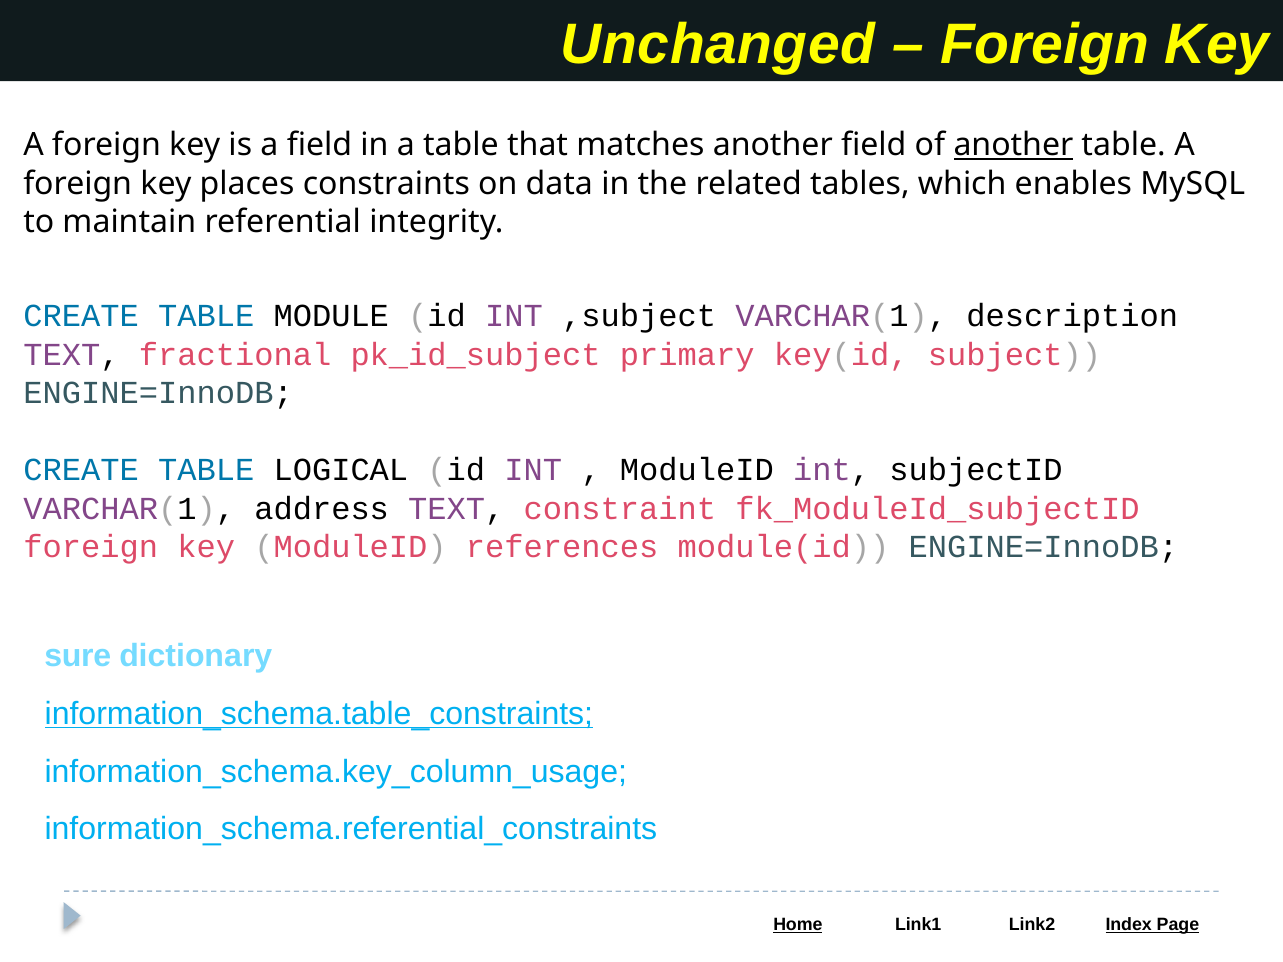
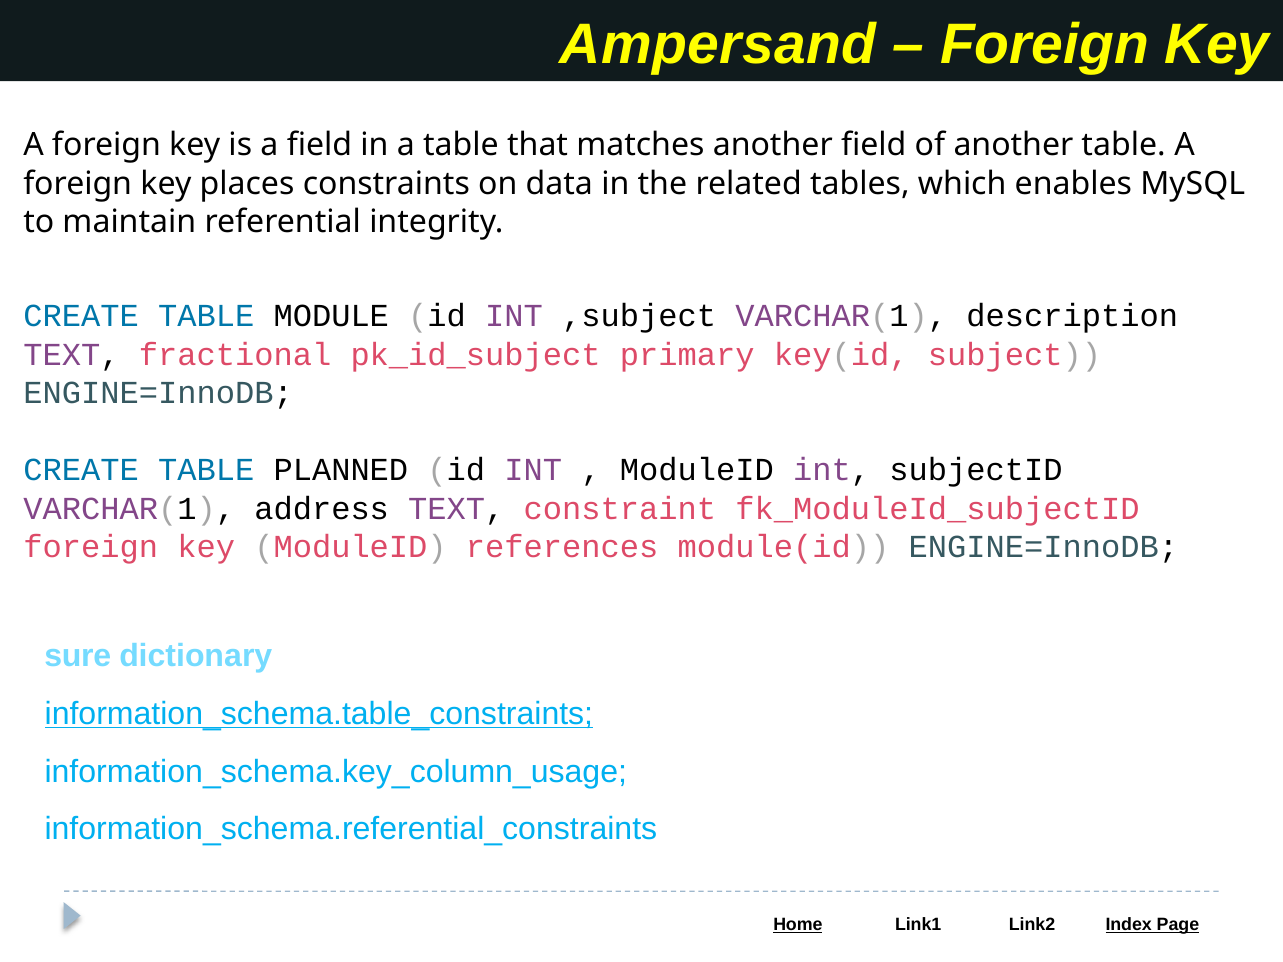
Unchanged: Unchanged -> Ampersand (718, 45)
another underline: present -> none (1013, 145)
LOGICAL: LOGICAL -> PLANNED (341, 470)
